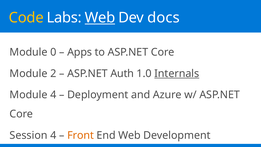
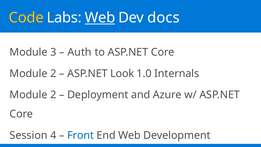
0: 0 -> 3 (53, 52)
Apps: Apps -> Auth (80, 52)
Auth: Auth -> Look (122, 73)
Internals underline: present -> none (177, 73)
4: 4 -> 2 (53, 95)
Front colour: orange -> blue (81, 135)
